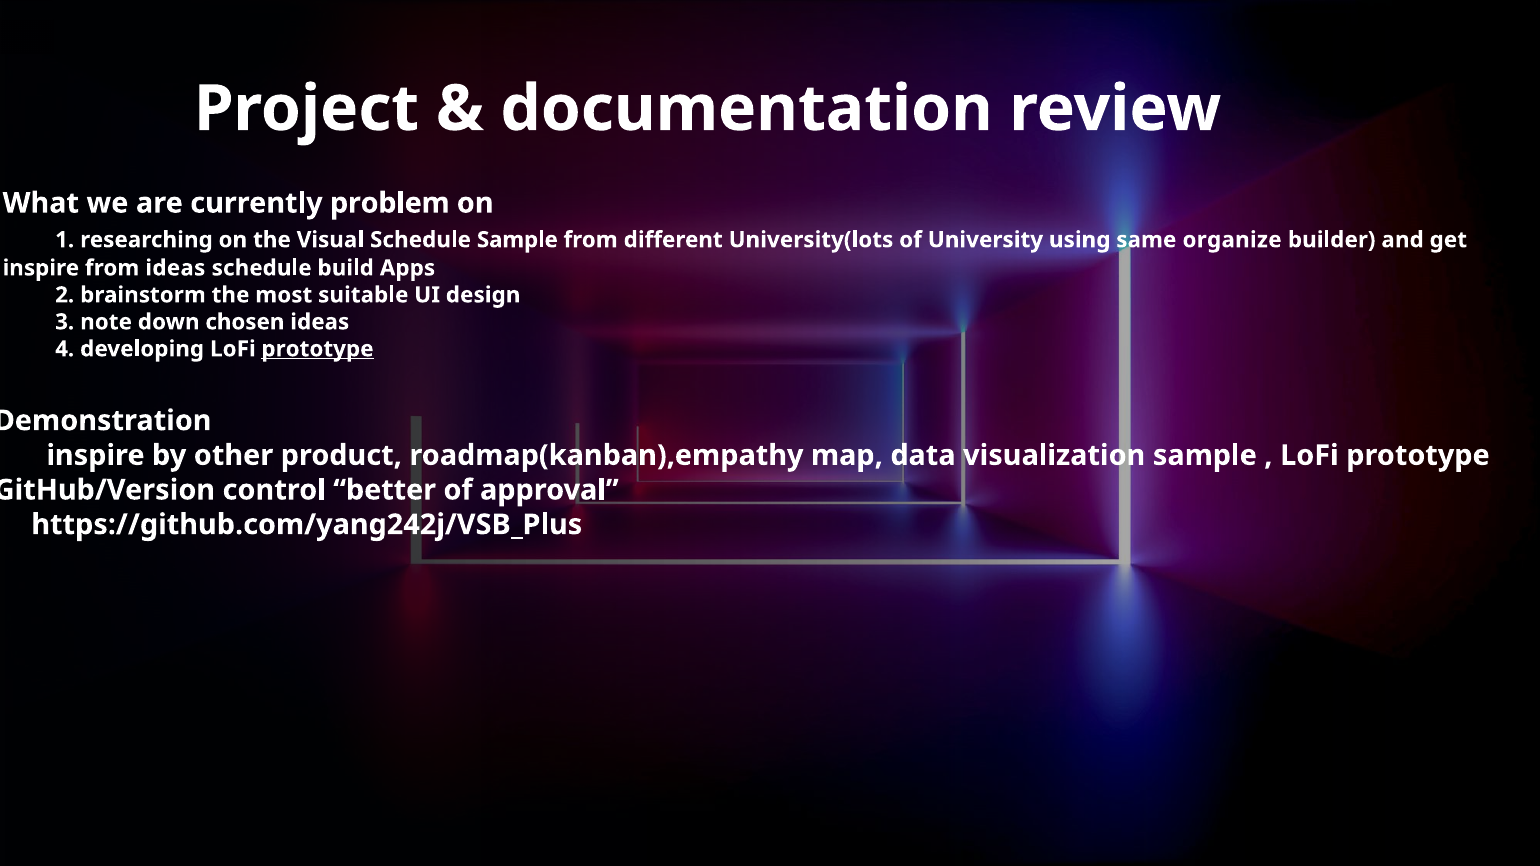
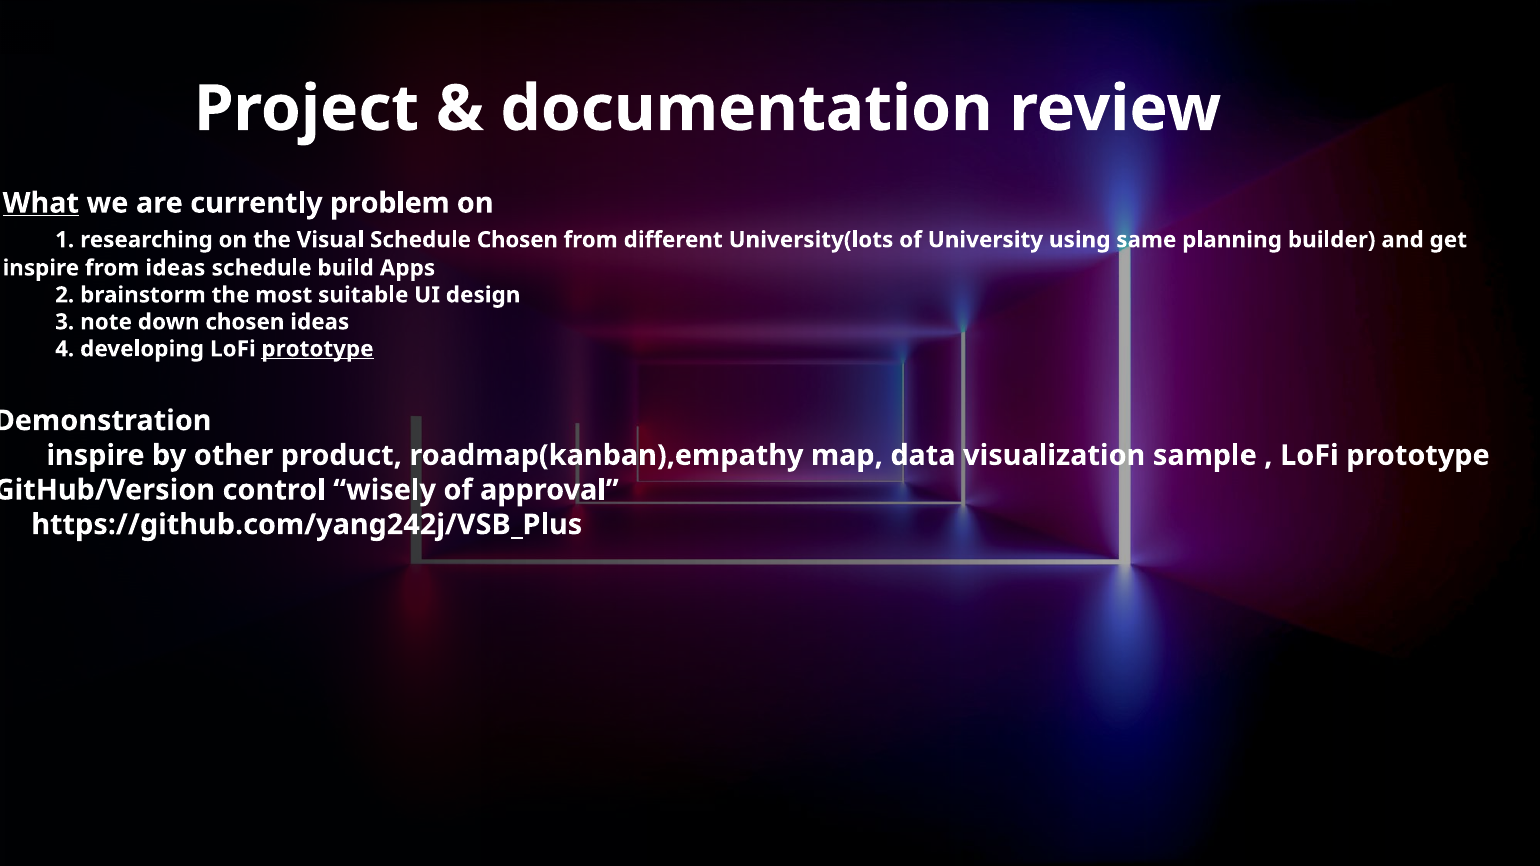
What underline: none -> present (41, 203)
Schedule Sample: Sample -> Chosen (517, 240)
organize: organize -> planning (1232, 240)
better: better -> wisely (385, 490)
